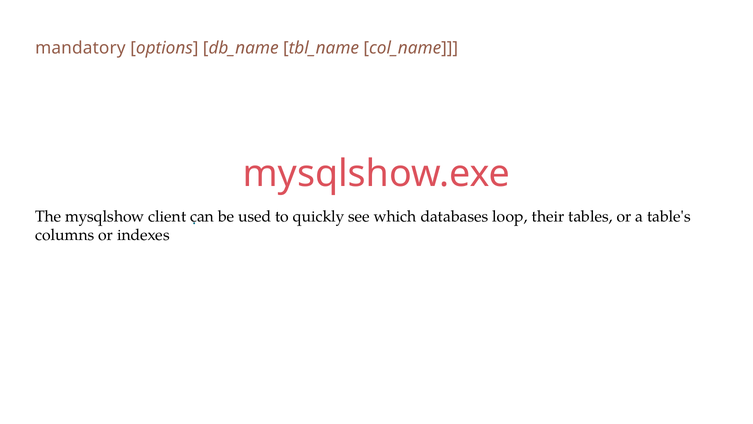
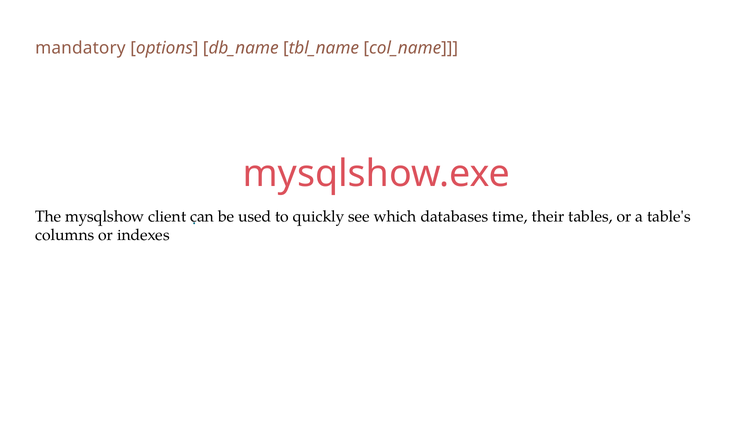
loop: loop -> time (510, 216)
